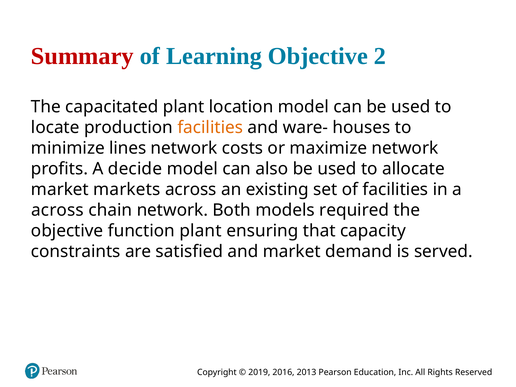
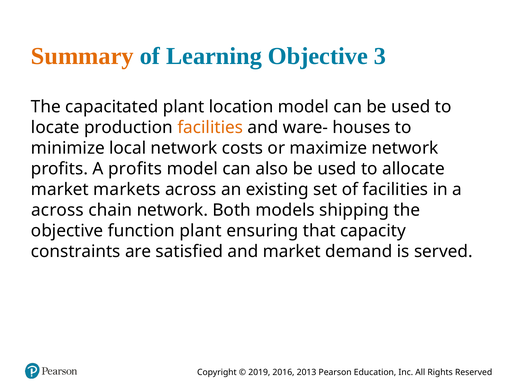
Summary colour: red -> orange (82, 56)
2: 2 -> 3 (380, 56)
lines: lines -> local (128, 148)
A decide: decide -> profits (135, 169)
required: required -> shipping (354, 210)
